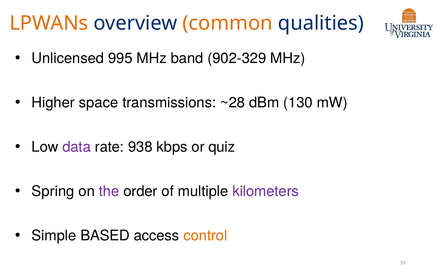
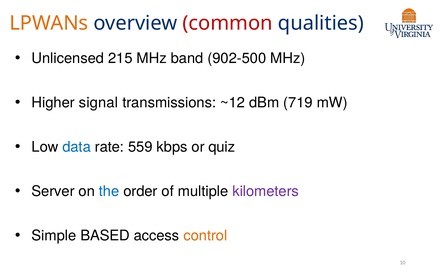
common colour: orange -> red (228, 23)
995: 995 -> 215 (120, 58)
902-329: 902-329 -> 902-500 (237, 58)
space: space -> signal (99, 103)
~28: ~28 -> ~12 (233, 103)
130: 130 -> 719 (298, 103)
data colour: purple -> blue (77, 147)
938: 938 -> 559 (140, 147)
Spring: Spring -> Server (53, 191)
the colour: purple -> blue (109, 191)
